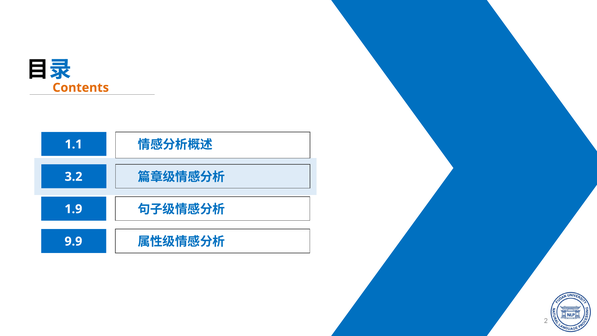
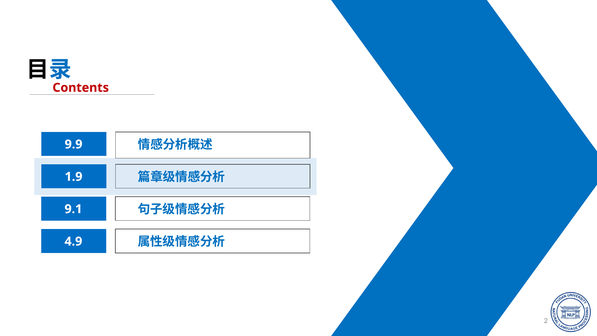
Contents colour: orange -> red (81, 88)
1.1: 1.1 -> 9.9 (74, 144)
3.2: 3.2 -> 1.9 (74, 177)
1.9: 1.9 -> 9.1 (73, 209)
9.9: 9.9 -> 4.9 (73, 241)
